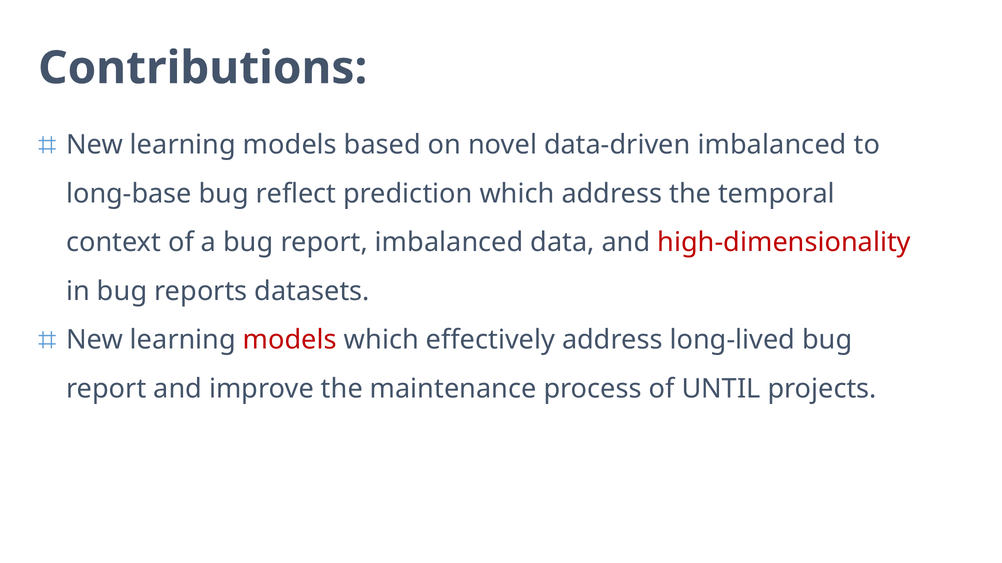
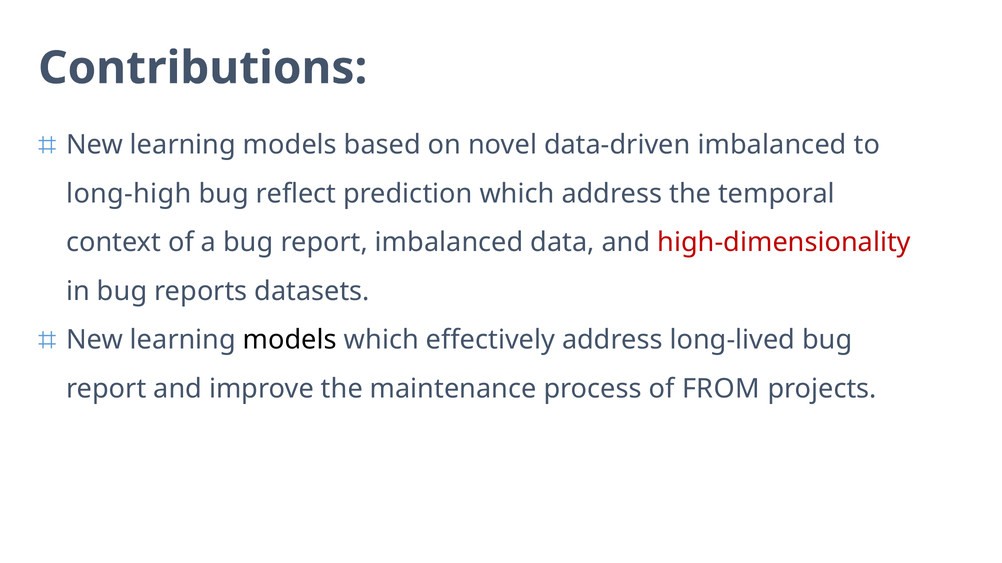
long-base: long-base -> long-high (129, 194)
models colour: red -> black (290, 340)
UNTIL: UNTIL -> FROM (721, 389)
